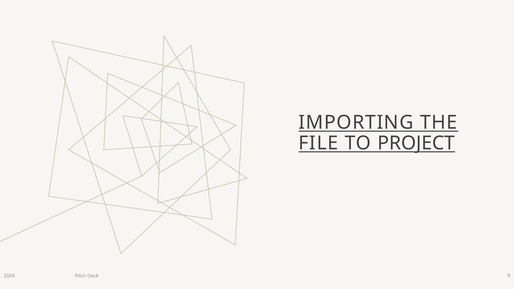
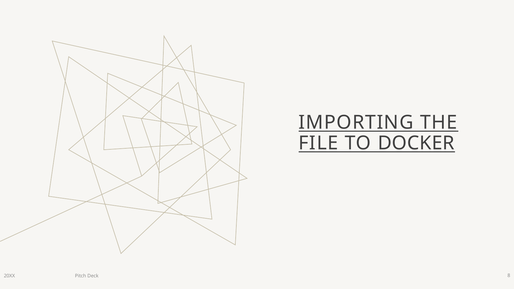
PROJECT: PROJECT -> DOCKER (416, 143)
